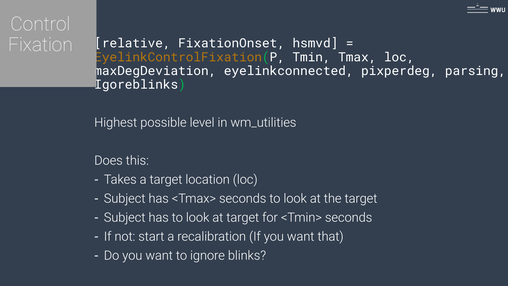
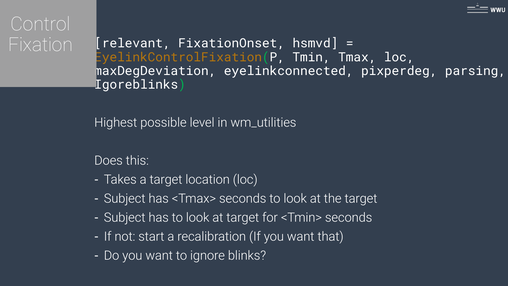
relative: relative -> relevant (132, 43)
